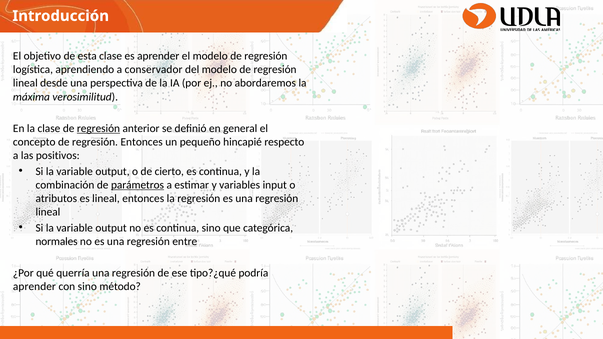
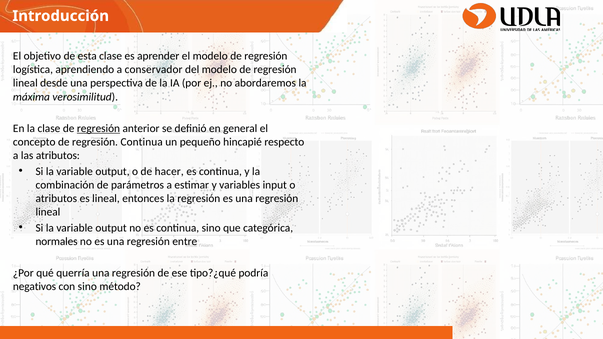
regresión Entonces: Entonces -> Continua (142, 142)
las positivos: positivos -> atributos (58, 156)
cierto: cierto -> hacer (169, 171)
parámetros underline: present -> none (138, 185)
aprender: aprender -> negativos (35, 287)
